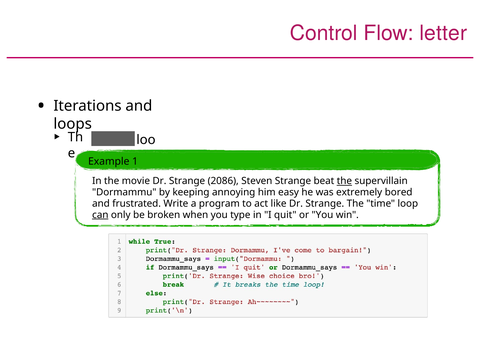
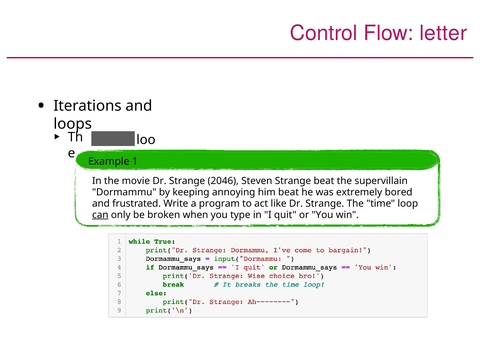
2086: 2086 -> 2046 (223, 181)
the underline: present -> none (344, 181)
him easy: easy -> beat (289, 192)
